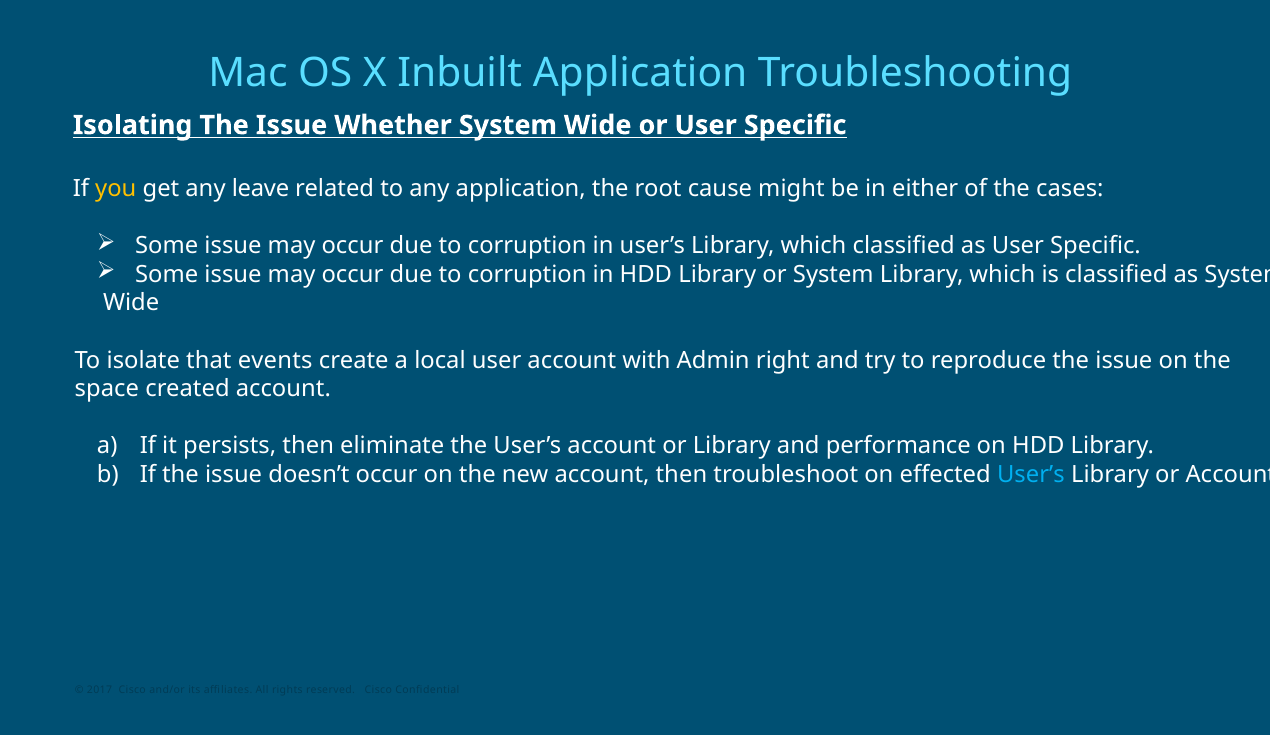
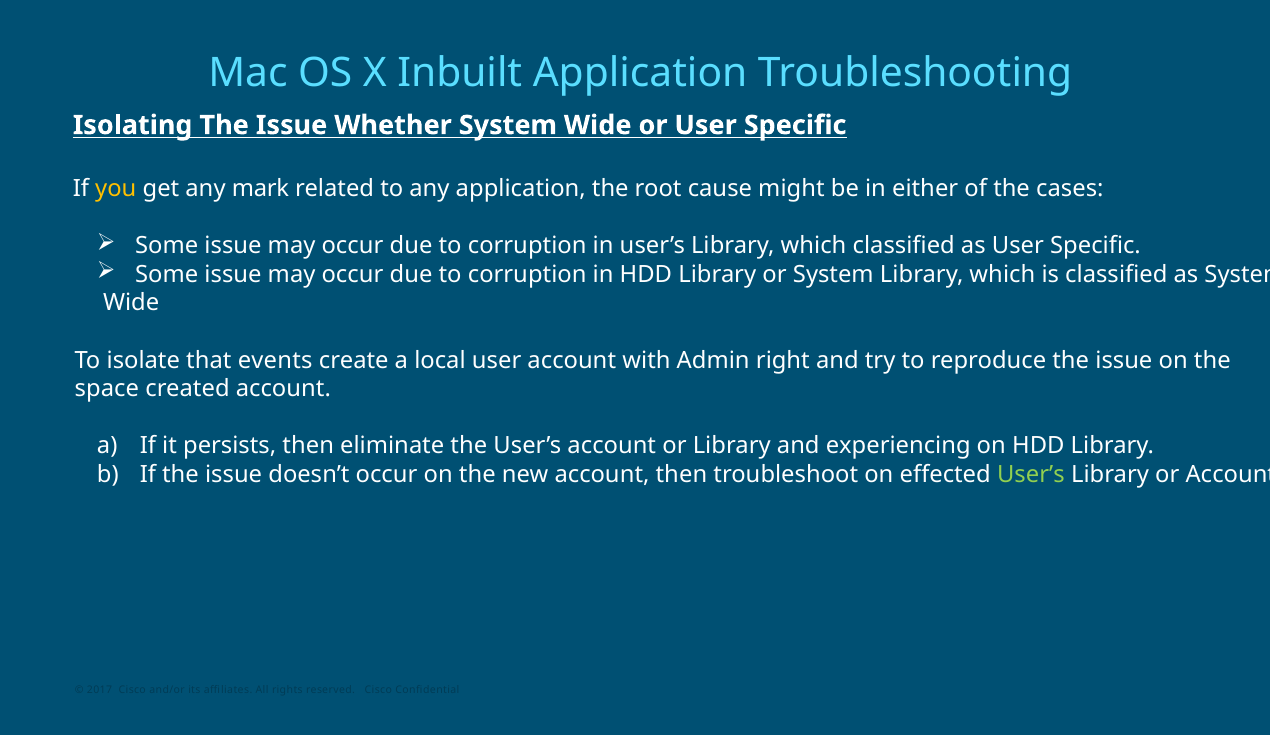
leave: leave -> mark (260, 189)
performance: performance -> experiencing (898, 446)
User’s colour: light blue -> light green (1031, 475)
